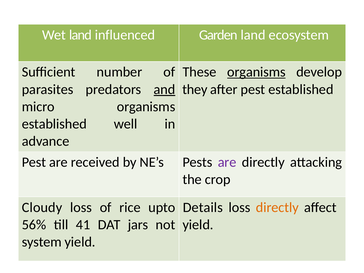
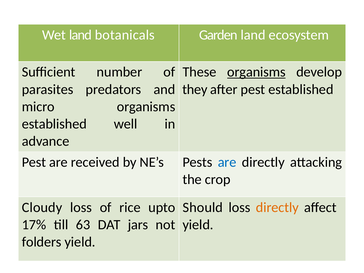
influenced: influenced -> botanicals (125, 35)
and underline: present -> none (165, 89)
are colour: purple -> blue (227, 162)
Details: Details -> Should (203, 207)
56%: 56% -> 17% (34, 225)
41: 41 -> 63 (83, 225)
system: system -> folders (42, 242)
